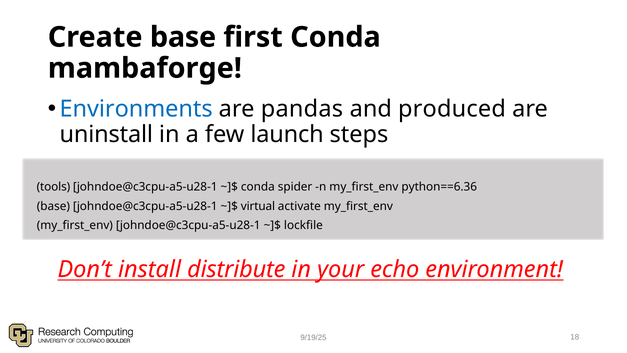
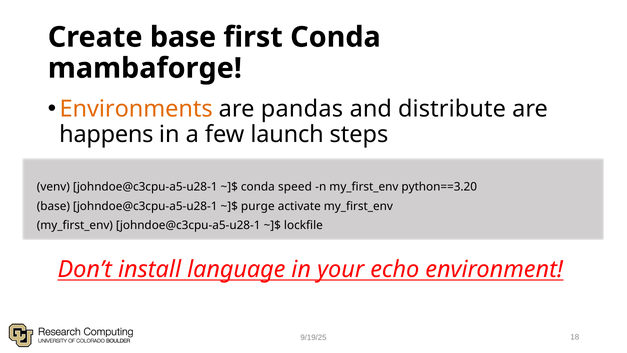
Environments colour: blue -> orange (136, 109)
produced: produced -> distribute (452, 109)
uninstall: uninstall -> happens (106, 134)
tools: tools -> venv (53, 187)
spider: spider -> speed (295, 187)
python==6.36: python==6.36 -> python==3.20 (439, 187)
virtual: virtual -> purge (258, 206)
distribute: distribute -> language (236, 269)
